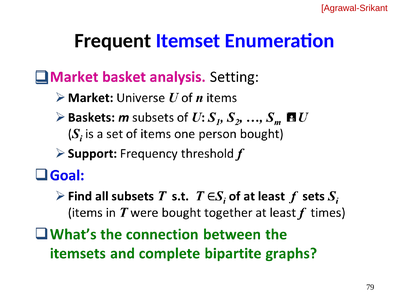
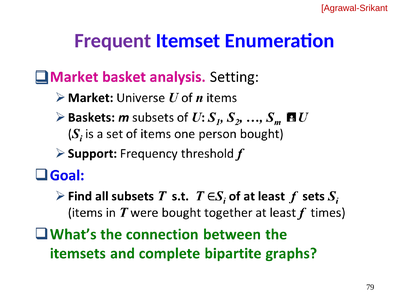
Frequent colour: black -> purple (113, 41)
